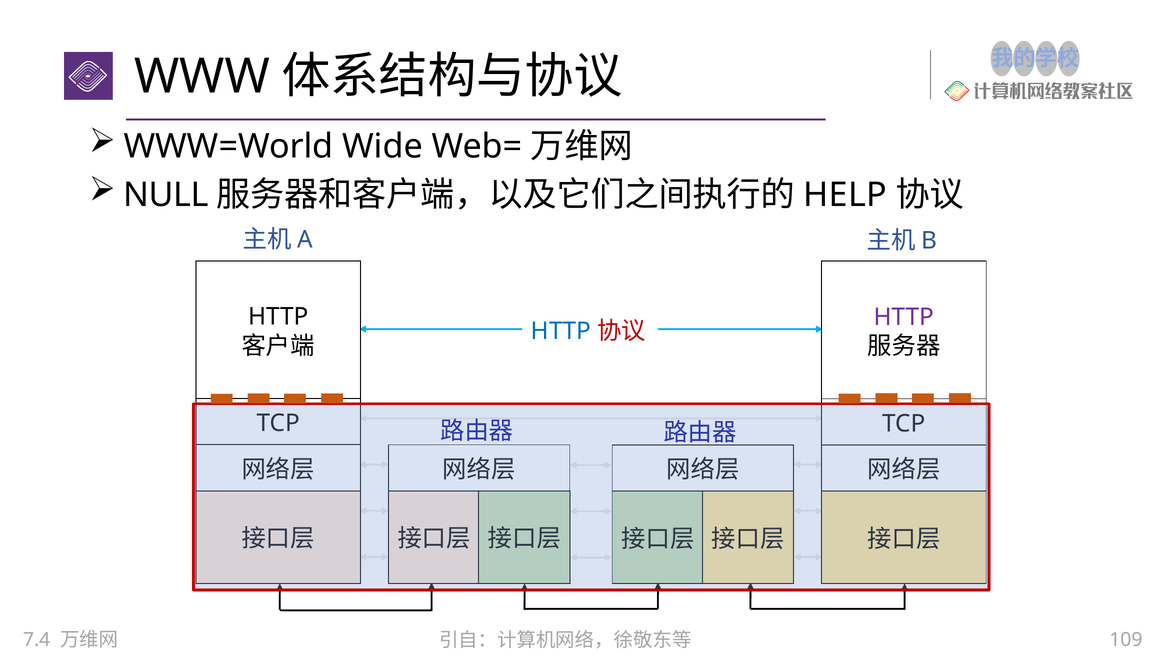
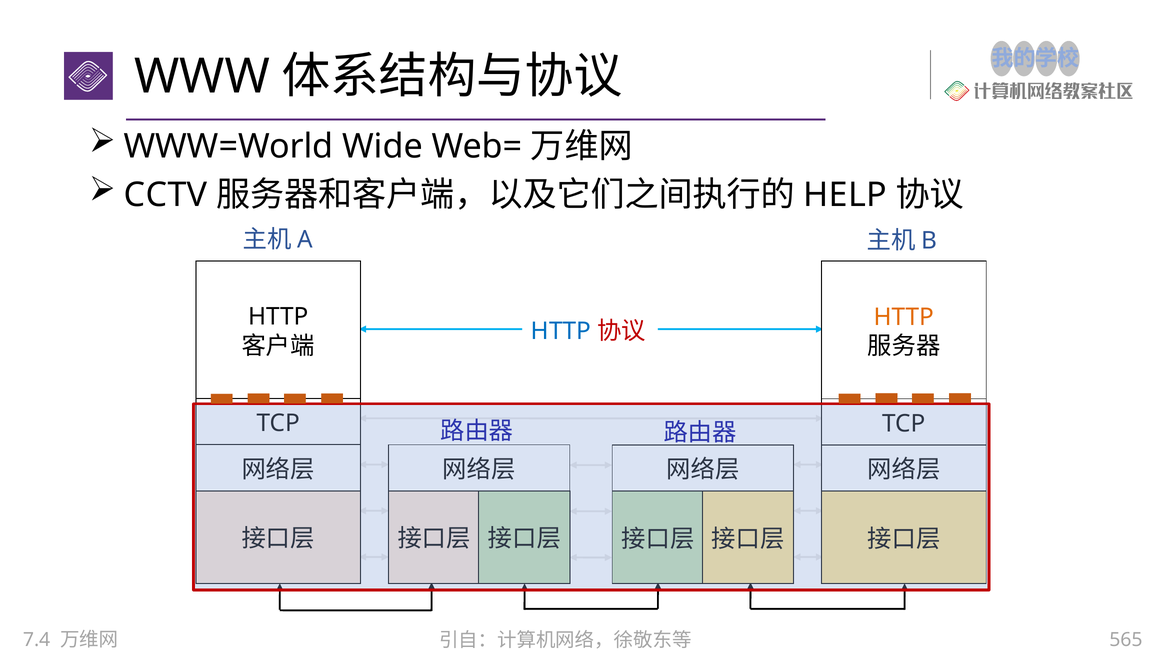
NULL: NULL -> CCTV (166, 195)
HTTP colour: purple -> orange (904, 317)
109: 109 -> 565 (1126, 640)
